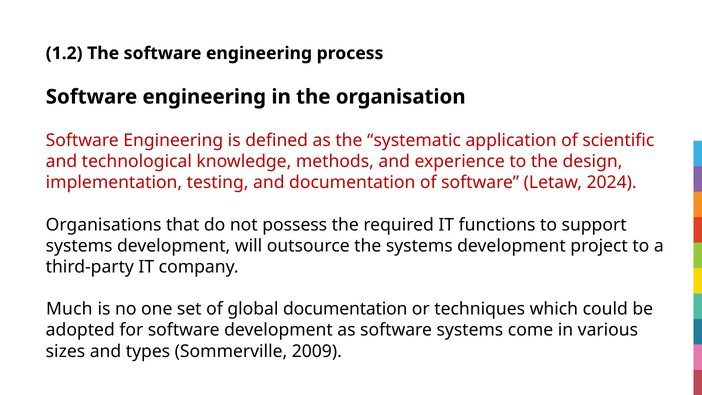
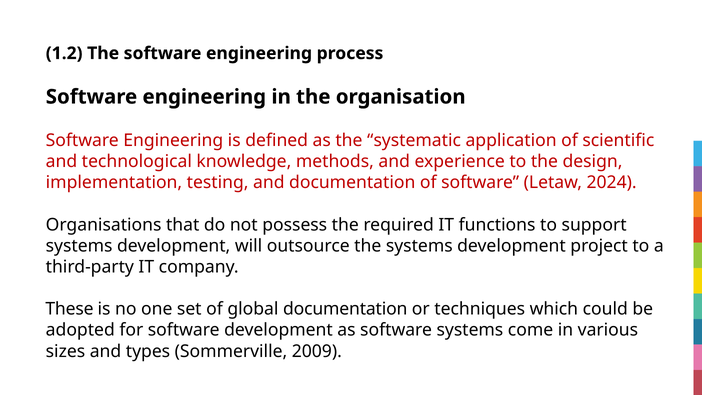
Much: Much -> These (69, 309)
